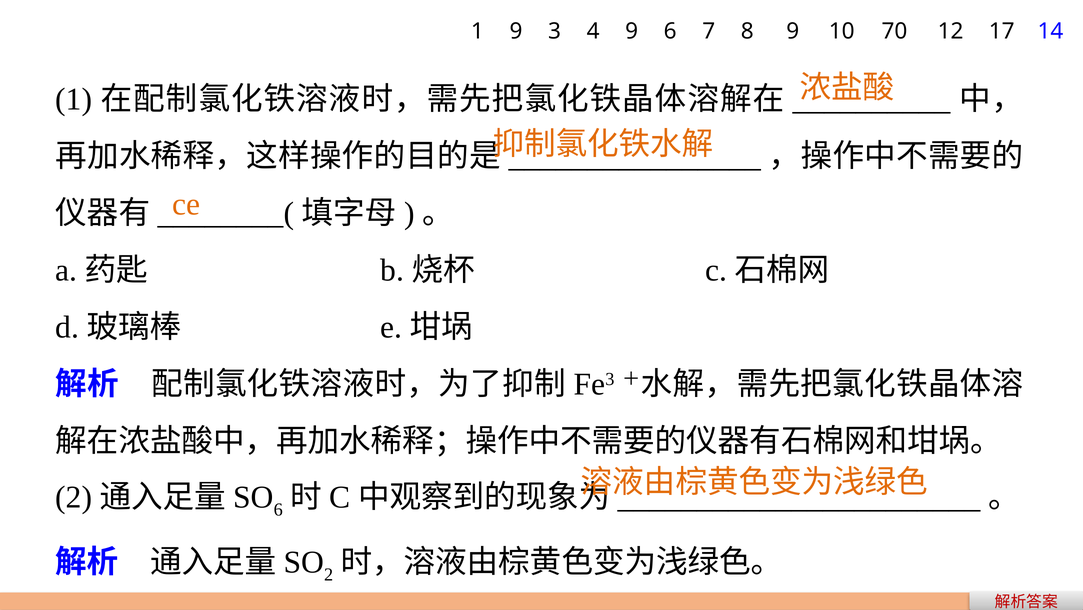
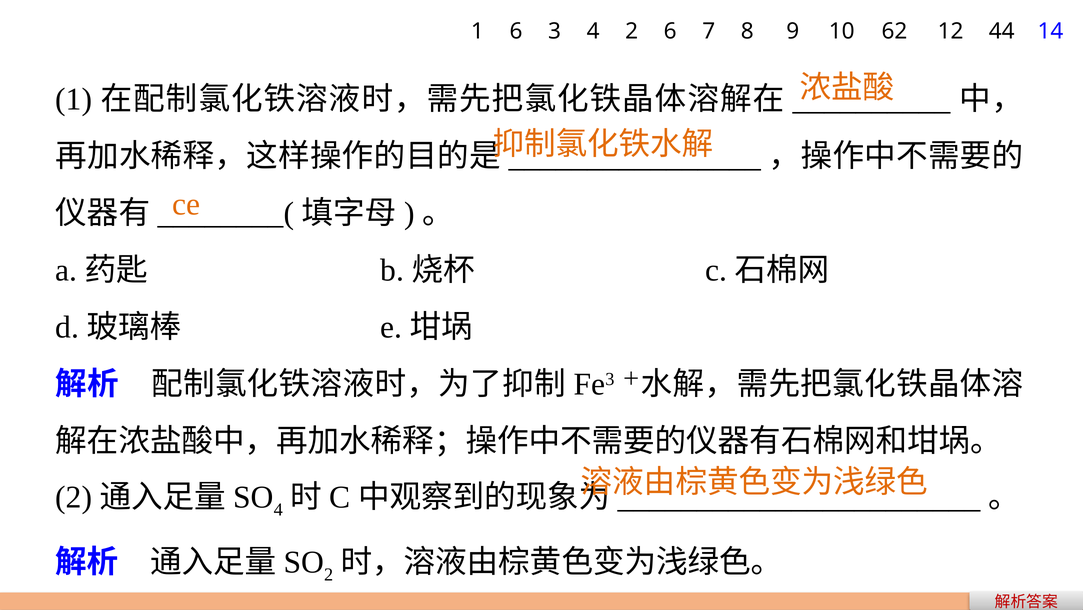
1 9: 9 -> 6 (516, 31)
4 9: 9 -> 2 (632, 31)
70: 70 -> 62 (894, 31)
17: 17 -> 44 (1002, 31)
6: 6 -> 4 (278, 509)
